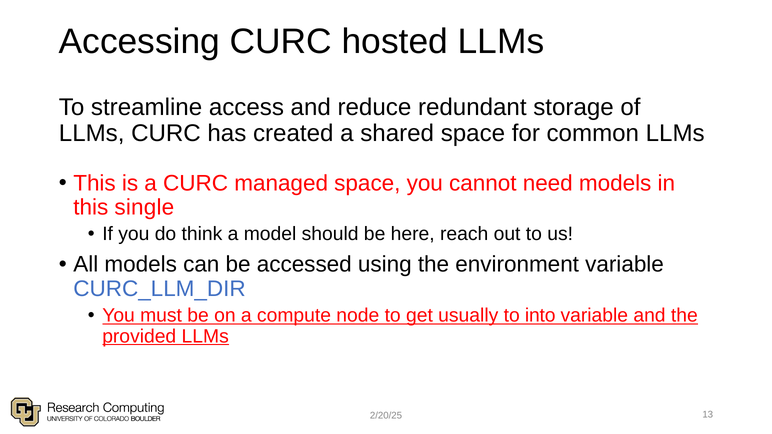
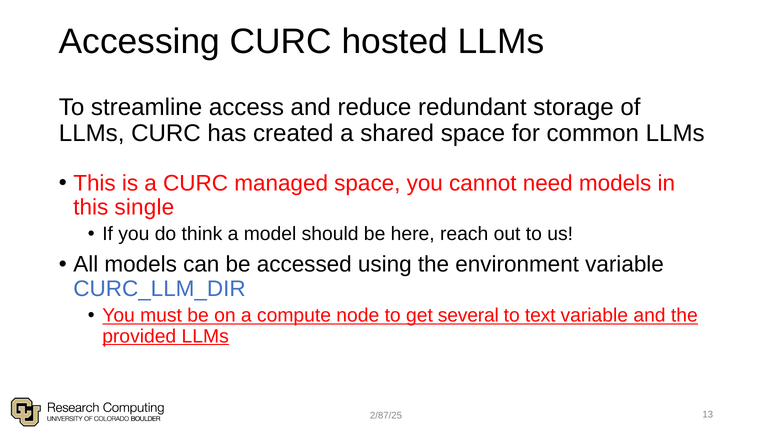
usually: usually -> several (468, 316)
into: into -> text (540, 316)
2/20/25: 2/20/25 -> 2/87/25 (386, 416)
